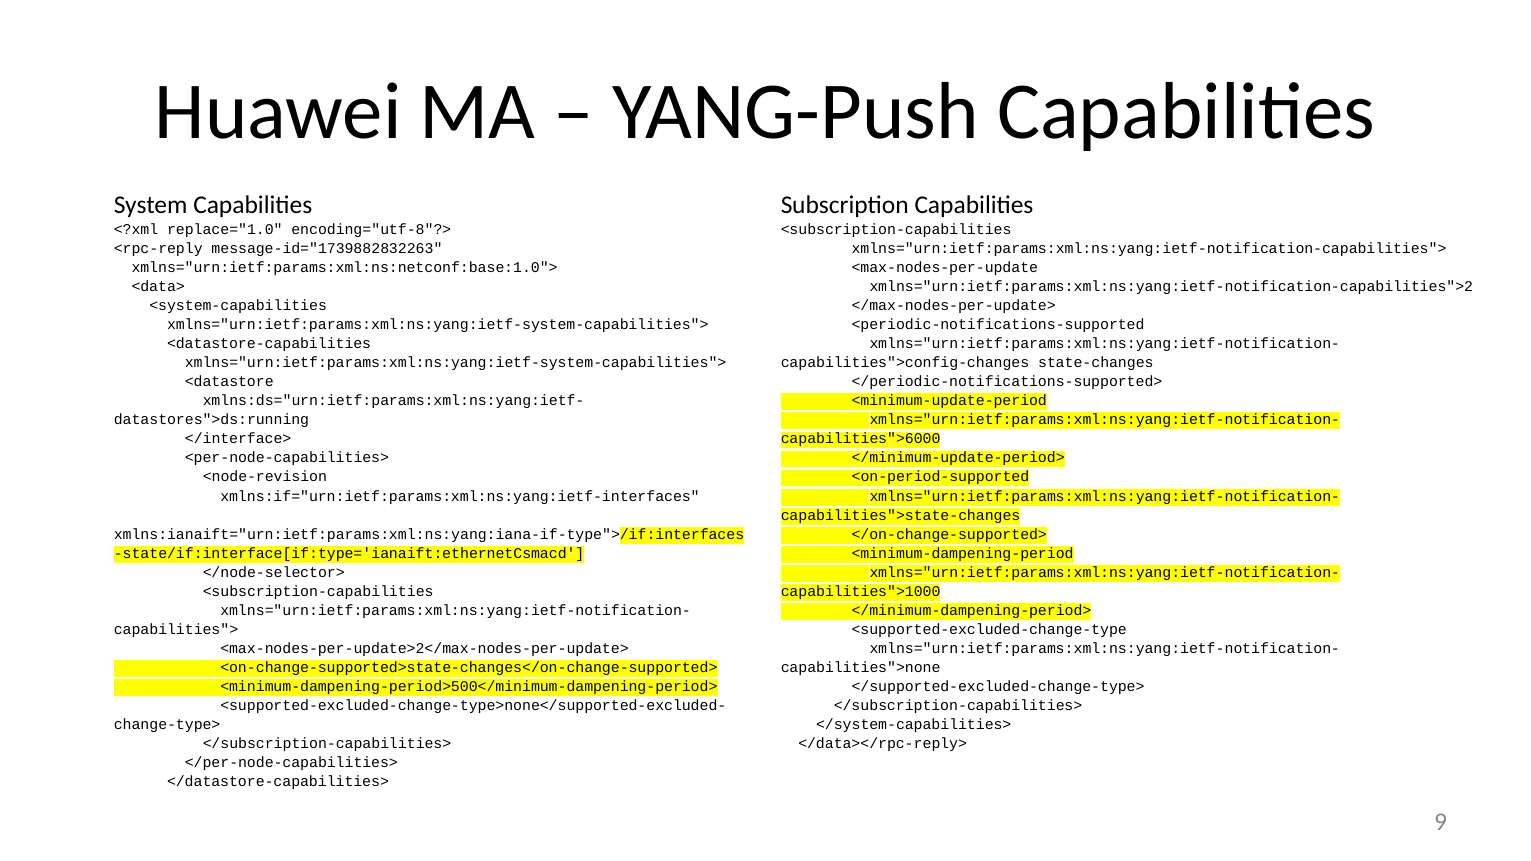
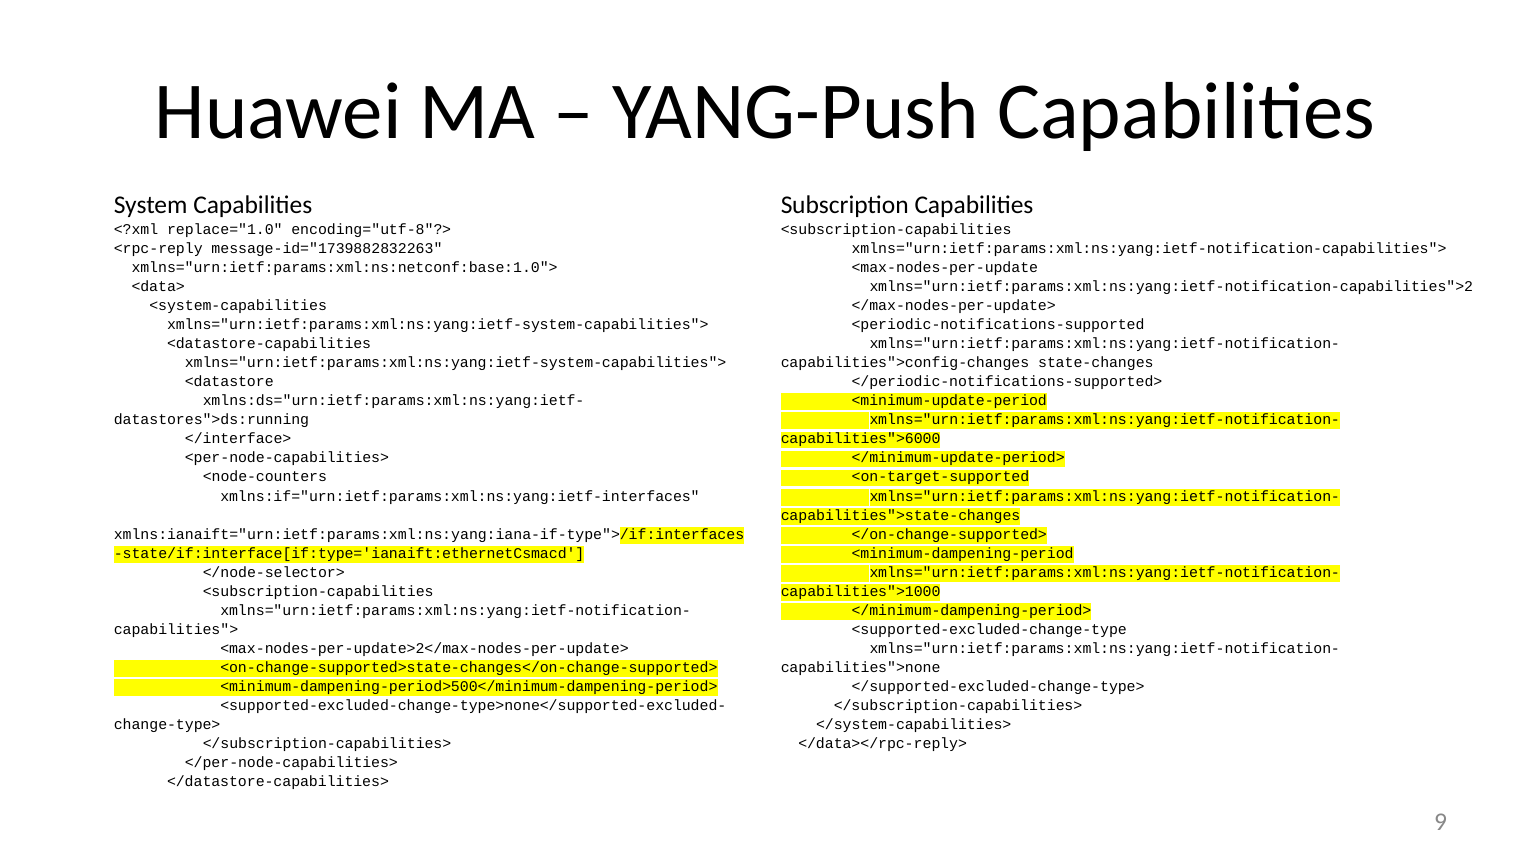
<node-revision: <node-revision -> <node-counters (265, 477)
<on-period-supported: <on-period-supported -> <on-target-supported (940, 477)
